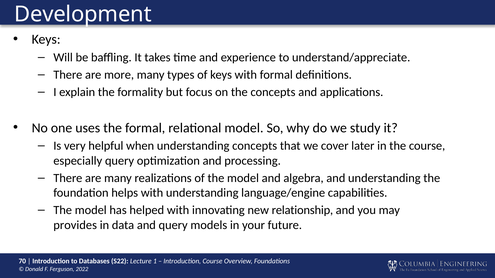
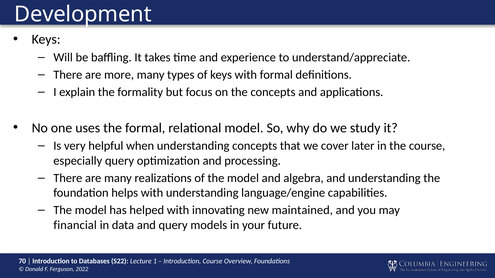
relationship: relationship -> maintained (302, 210)
provides: provides -> financial (75, 225)
